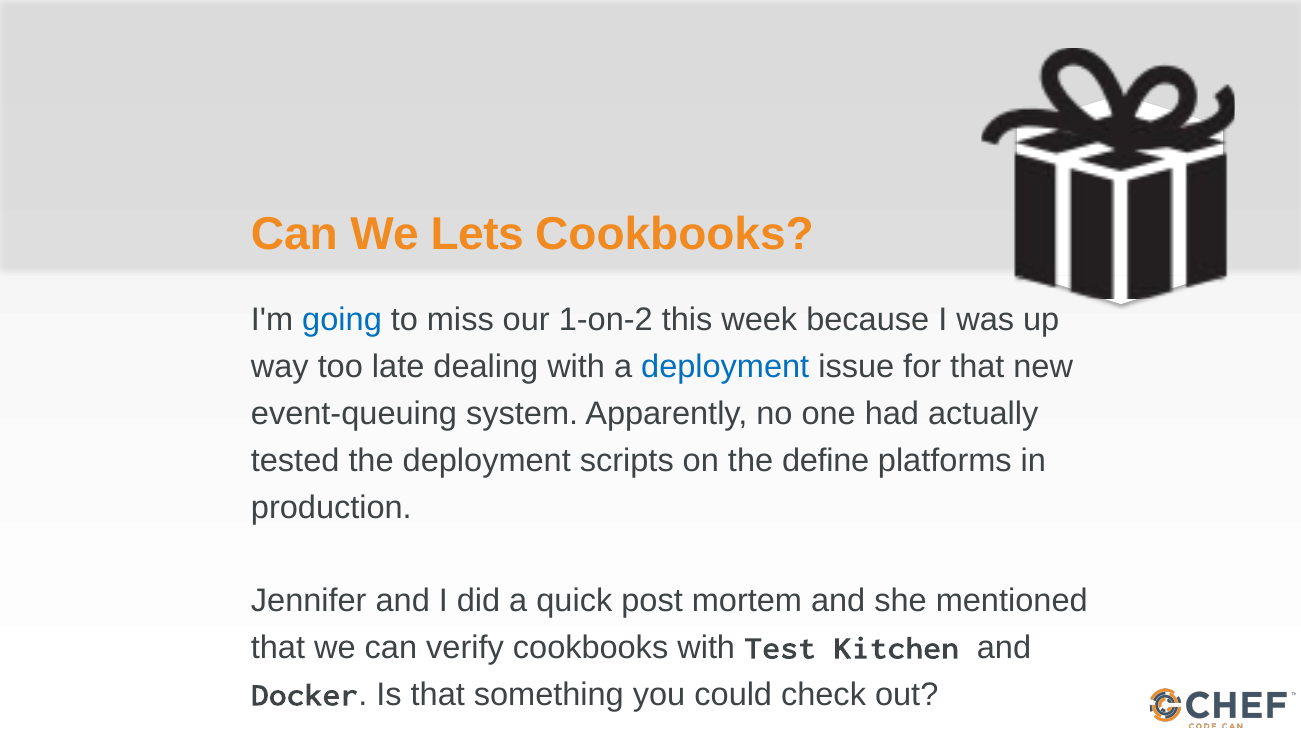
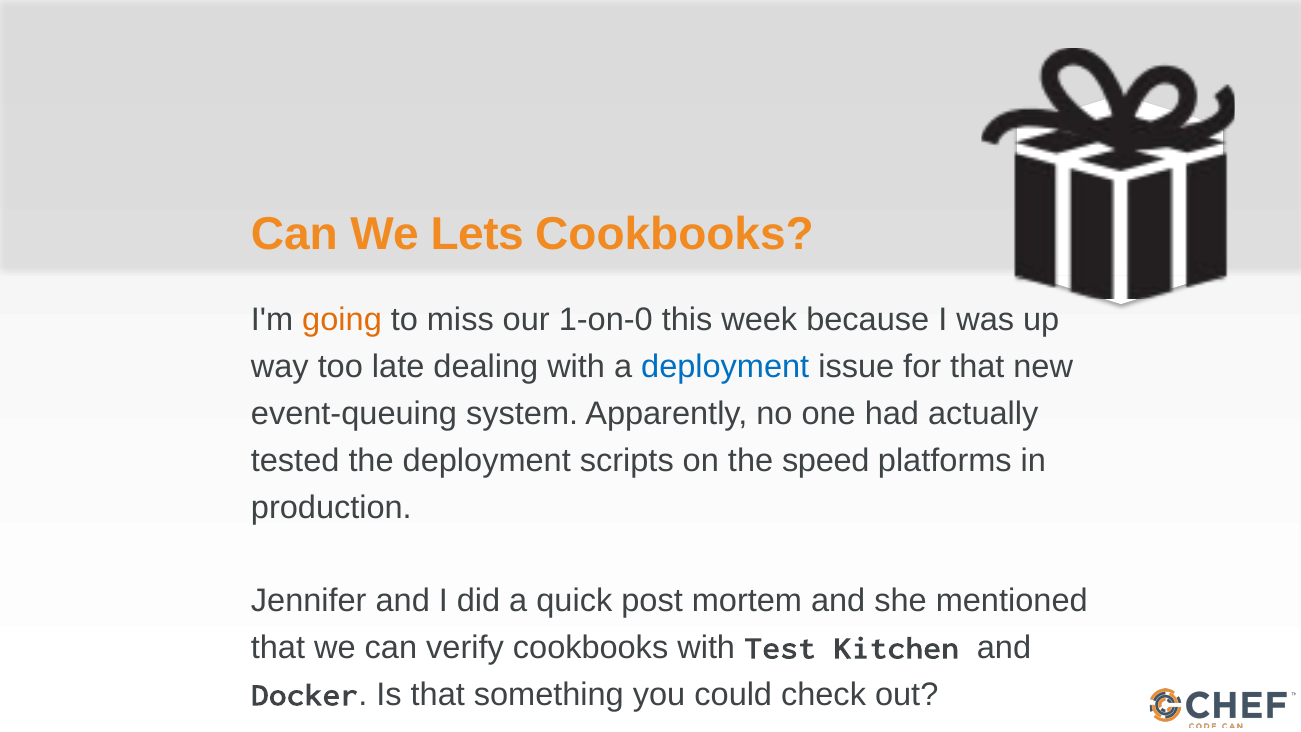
going colour: blue -> orange (342, 320)
1-on-2: 1-on-2 -> 1-on-0 (606, 320)
define: define -> speed (826, 460)
